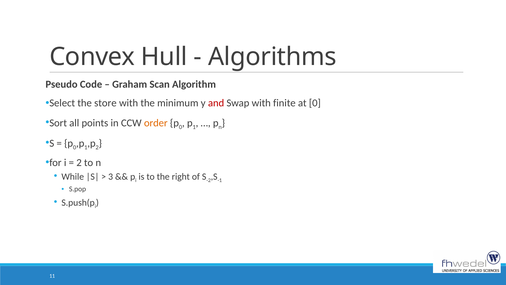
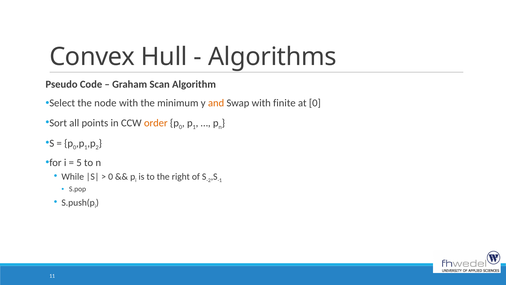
store: store -> node (105, 103)
and colour: red -> orange (216, 103)
2: 2 -> 5 (79, 162)
3: 3 -> 0 (111, 176)
